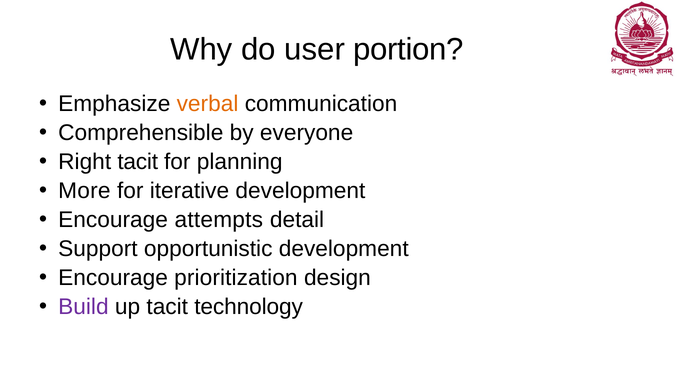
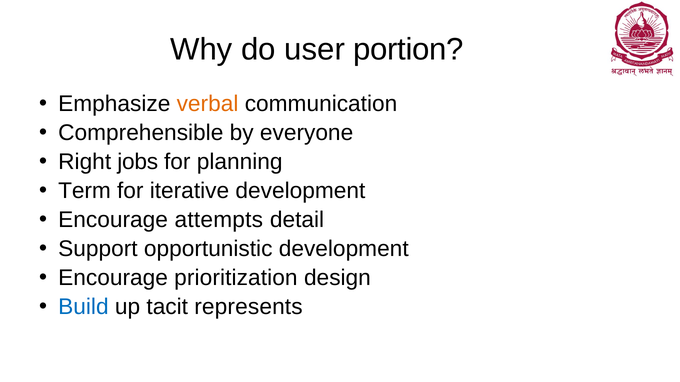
Right tacit: tacit -> jobs (138, 162)
More: More -> Term (85, 191)
Build colour: purple -> blue (83, 307)
technology: technology -> represents (248, 307)
